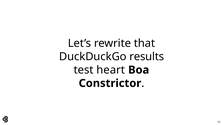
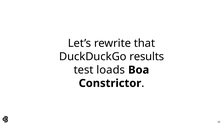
heart: heart -> loads (111, 70)
